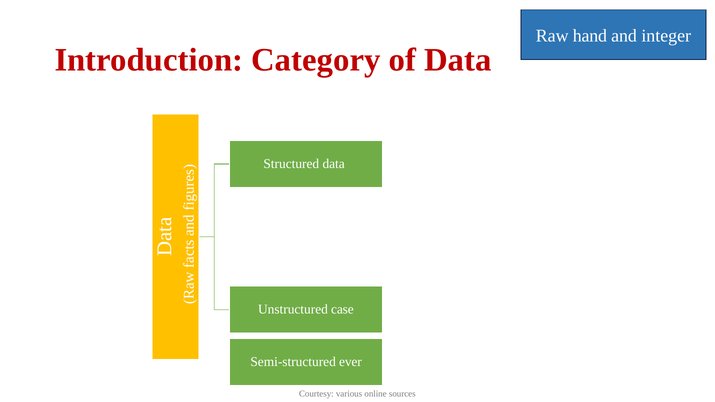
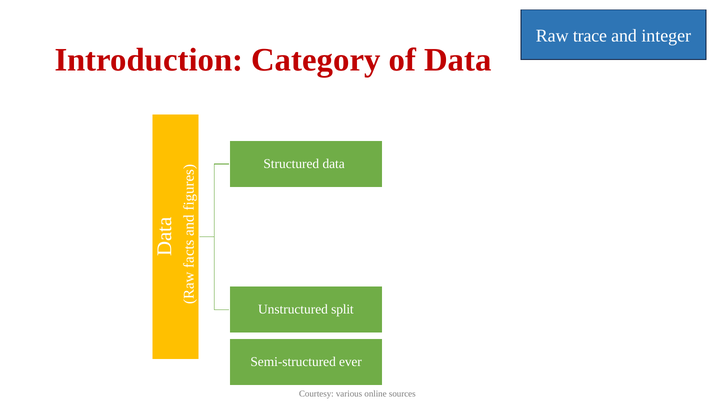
hand: hand -> trace (590, 36)
case: case -> split (342, 310)
